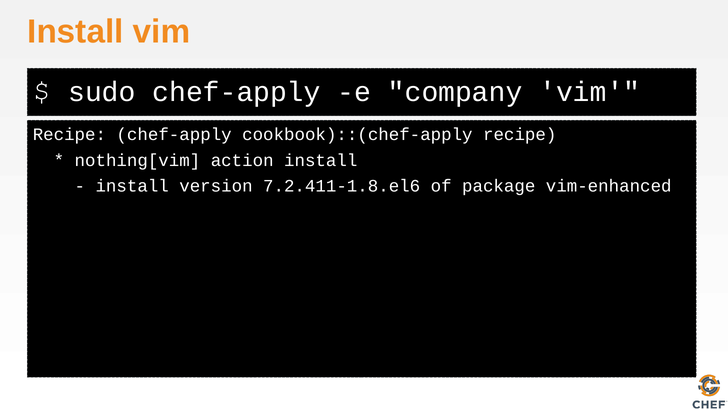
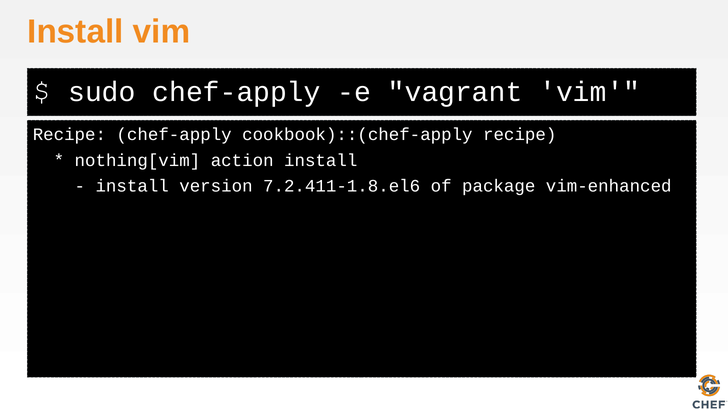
company: company -> vagrant (455, 92)
